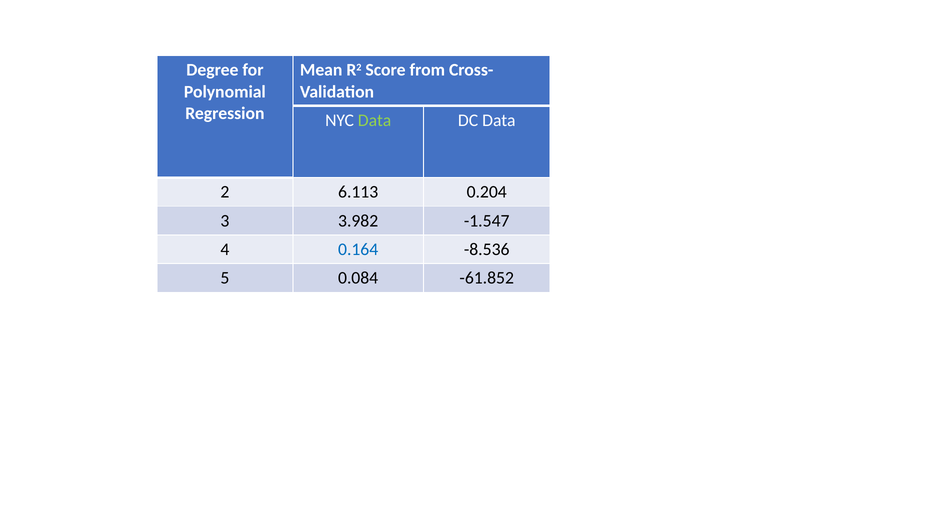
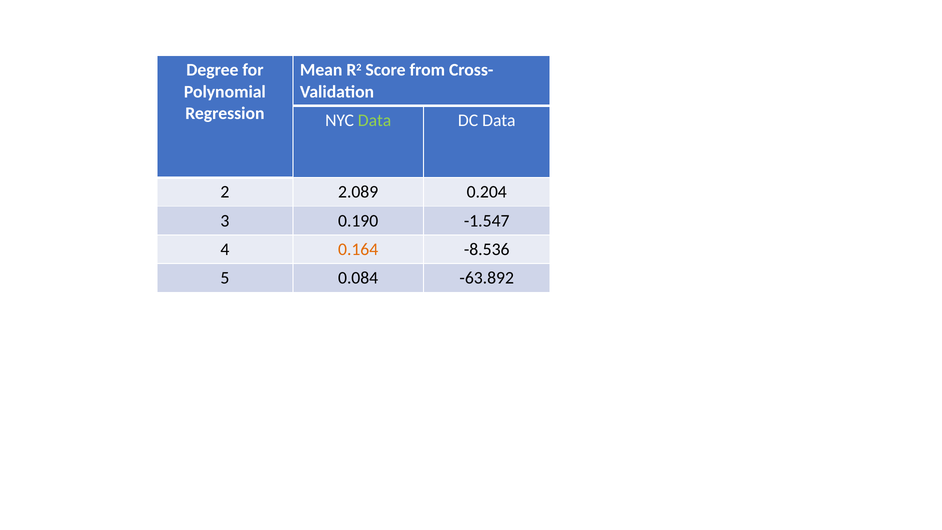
6.113: 6.113 -> 2.089 (358, 192)
3.982: 3.982 -> 0.190 (358, 221)
0.164 colour: blue -> orange (358, 249)
-61.852: -61.852 -> -63.892 (487, 278)
